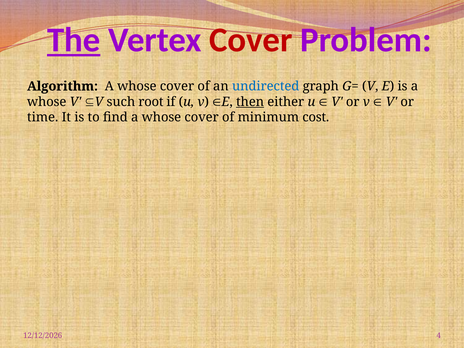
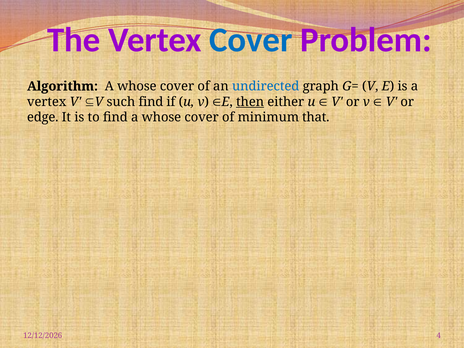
The underline: present -> none (74, 40)
Cover colour: red -> blue (251, 40)
whose: whose -> vertex (47, 102)
such root: root -> find (151, 102)
time: time -> edge (43, 117)
cost: cost -> that (316, 117)
